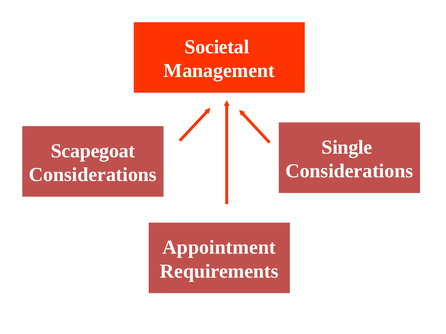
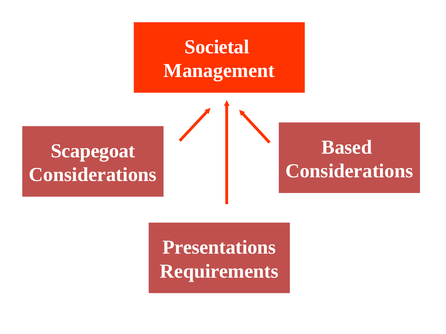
Single: Single -> Based (347, 147)
Appointment: Appointment -> Presentations (219, 248)
